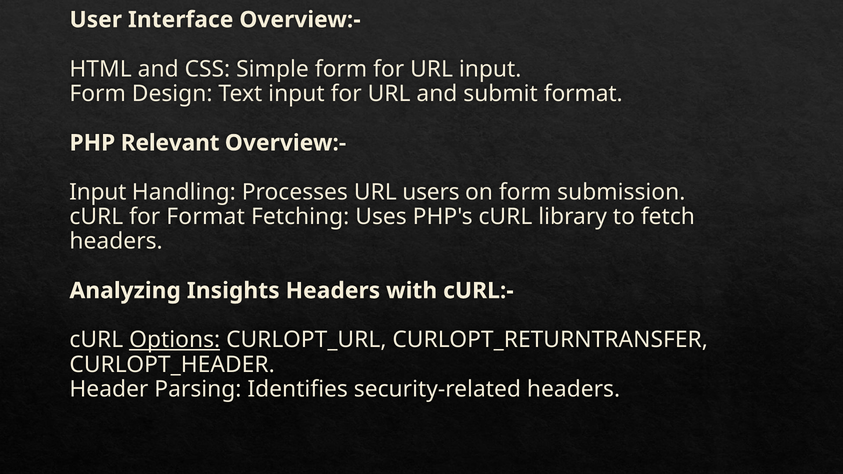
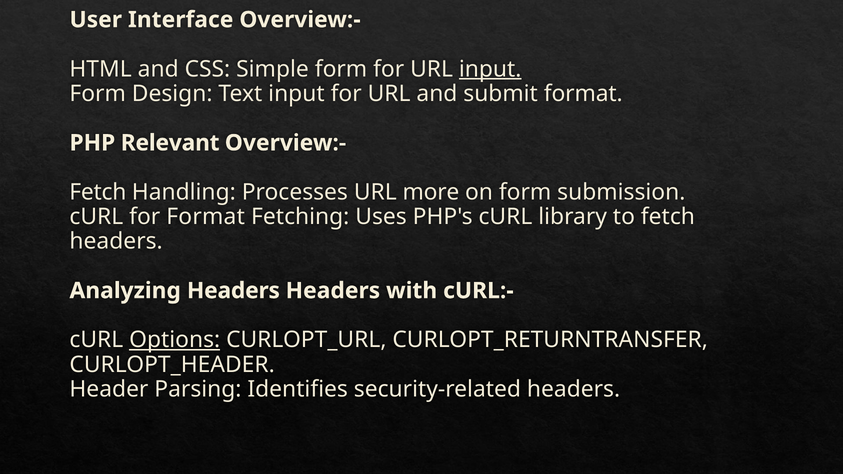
input underline: none -> present (490, 69)
Input: Input -> Fetch (98, 192)
users: users -> more (431, 192)
Analyzing Insights: Insights -> Headers (233, 291)
